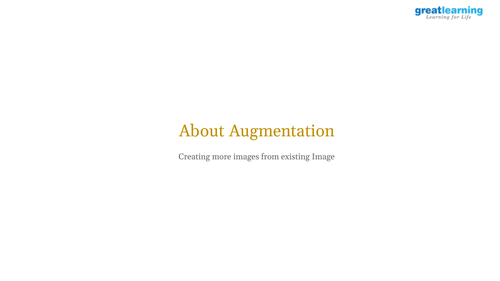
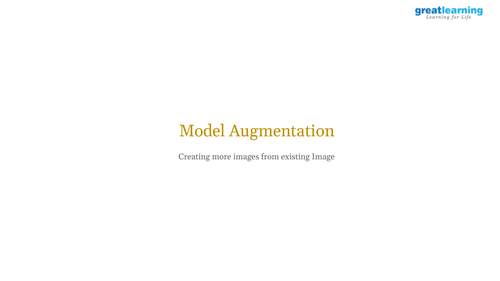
About: About -> Model (202, 131)
